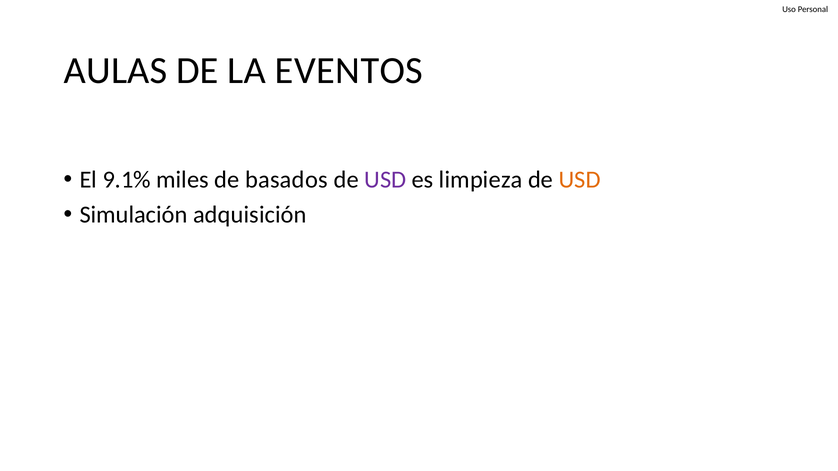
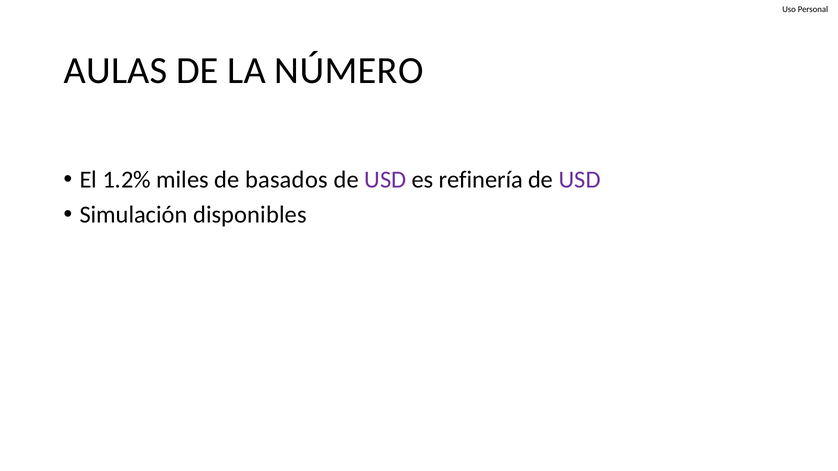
EVENTOS: EVENTOS -> NÚMERO (349, 70)
9.1%: 9.1% -> 1.2% (127, 180)
limpieza: limpieza -> refinería (481, 180)
USD colour: orange -> purple (580, 180)
adquisición: adquisición -> disponibles (250, 215)
